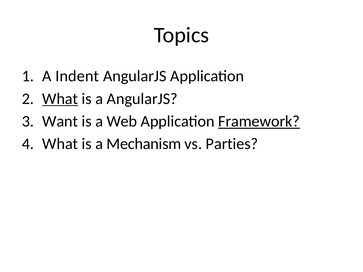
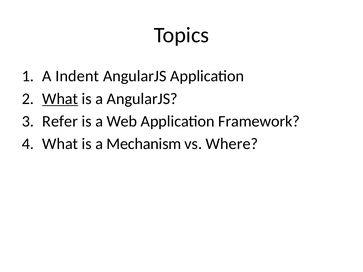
Want: Want -> Refer (60, 121)
Framework underline: present -> none (259, 121)
Parties: Parties -> Where (232, 144)
